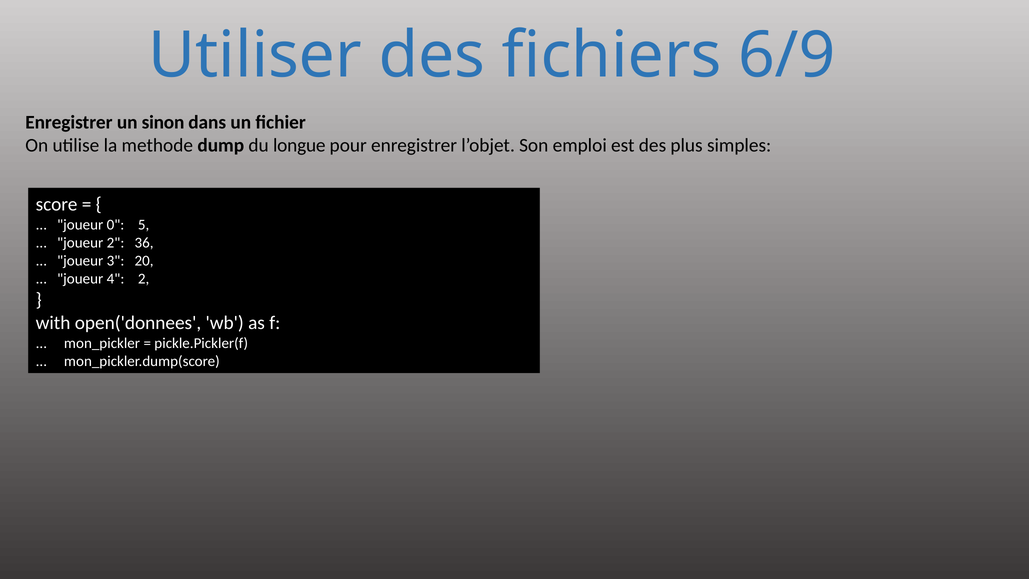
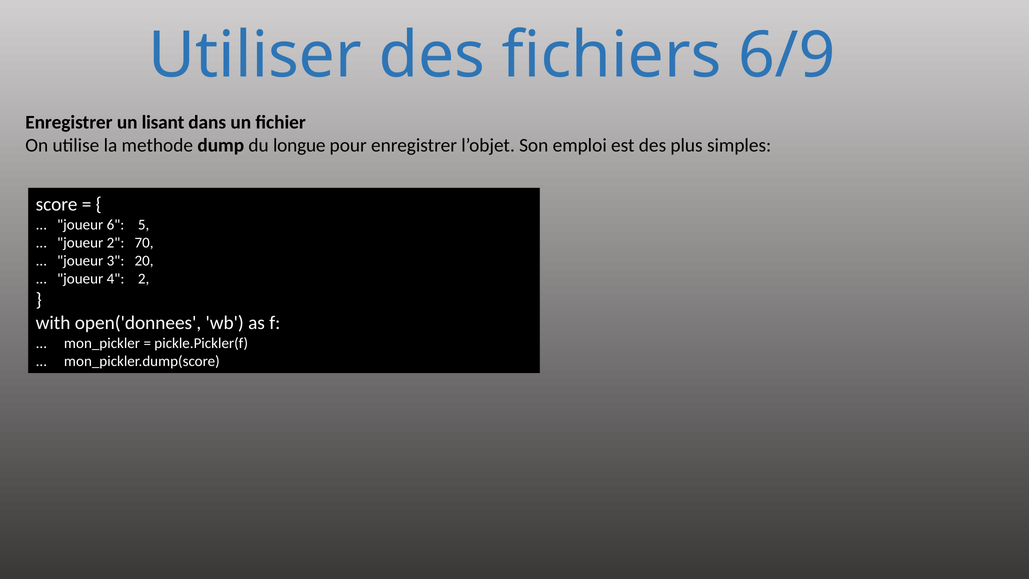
sinon: sinon -> lisant (163, 122)
0: 0 -> 6 (115, 225)
36: 36 -> 70 (144, 243)
